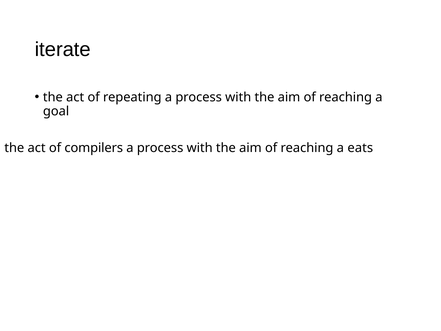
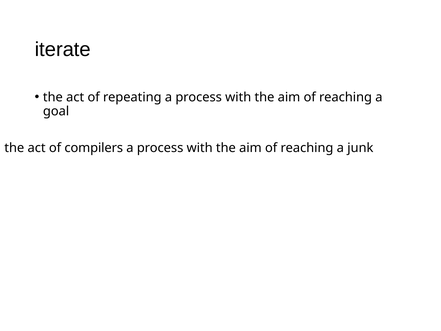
eats: eats -> junk (360, 148)
